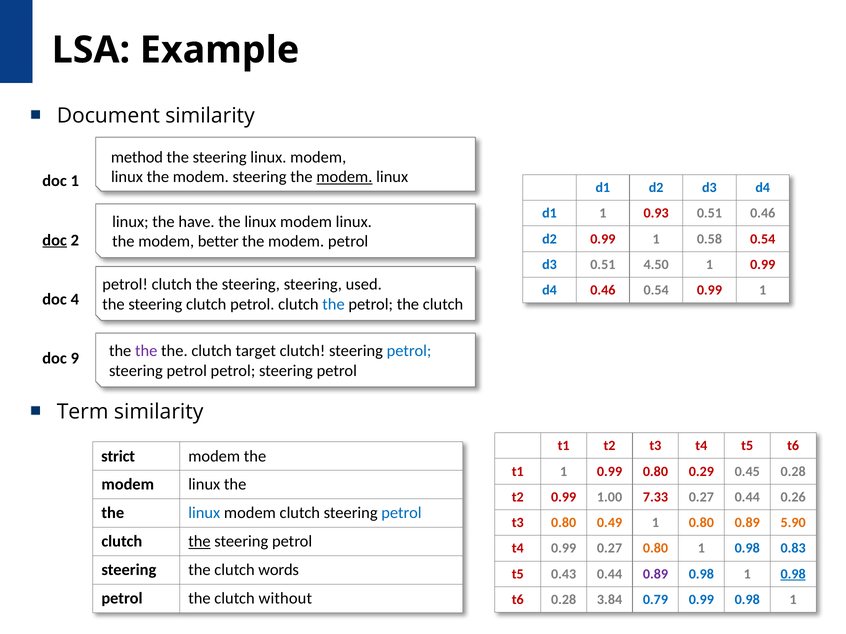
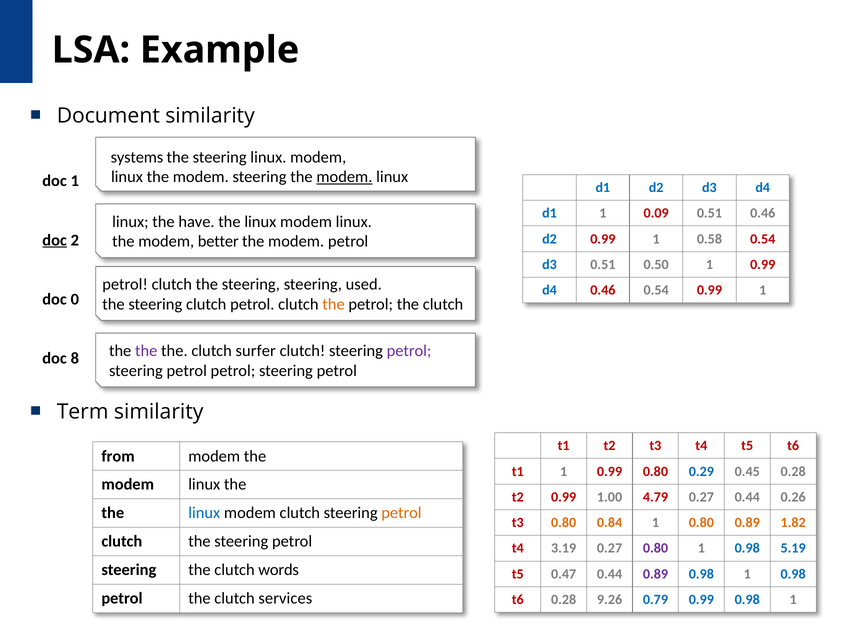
method: method -> systems (137, 157)
0.93: 0.93 -> 0.09 (656, 213)
4.50: 4.50 -> 0.50 (656, 265)
4: 4 -> 0 (75, 300)
the colour: blue -> orange (334, 304)
target: target -> surfer (256, 351)
petrol colour: blue -> purple (409, 351)
9: 9 -> 8 (75, 359)
strict: strict -> from (118, 456)
0.29 colour: red -> blue (701, 472)
7.33: 7.33 -> 4.79 (655, 497)
petrol colour: blue -> orange (401, 513)
0.49: 0.49 -> 0.84 (610, 523)
5.90: 5.90 -> 1.82 (793, 523)
the underline: present -> none (199, 542)
t4 0.99: 0.99 -> 3.19 (564, 549)
0.80 colour: orange -> purple (655, 549)
0.83: 0.83 -> 5.19 (793, 549)
0.43: 0.43 -> 0.47 (564, 574)
0.98 underline: present -> none (793, 574)
without: without -> services (285, 599)
3.84: 3.84 -> 9.26 (610, 600)
